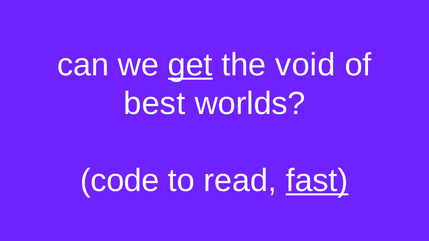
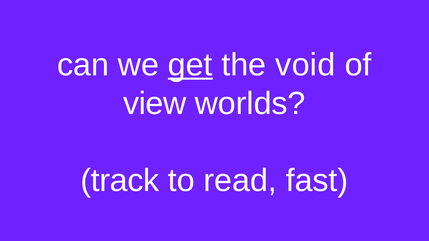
best: best -> view (155, 104)
code: code -> track (120, 181)
fast underline: present -> none (317, 181)
